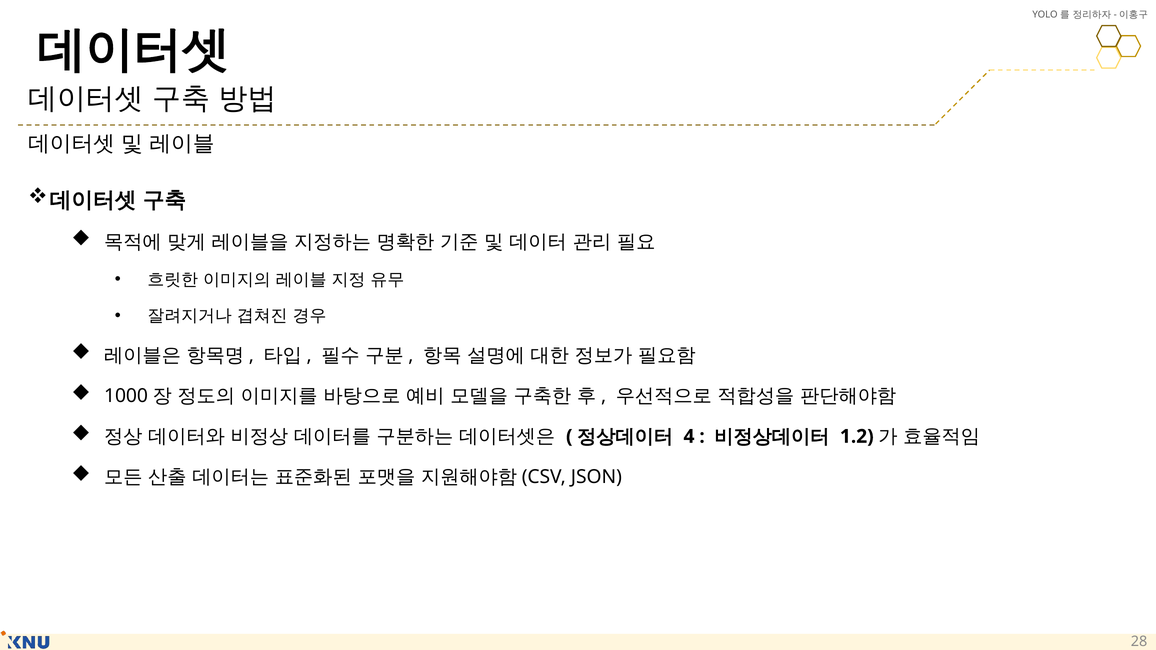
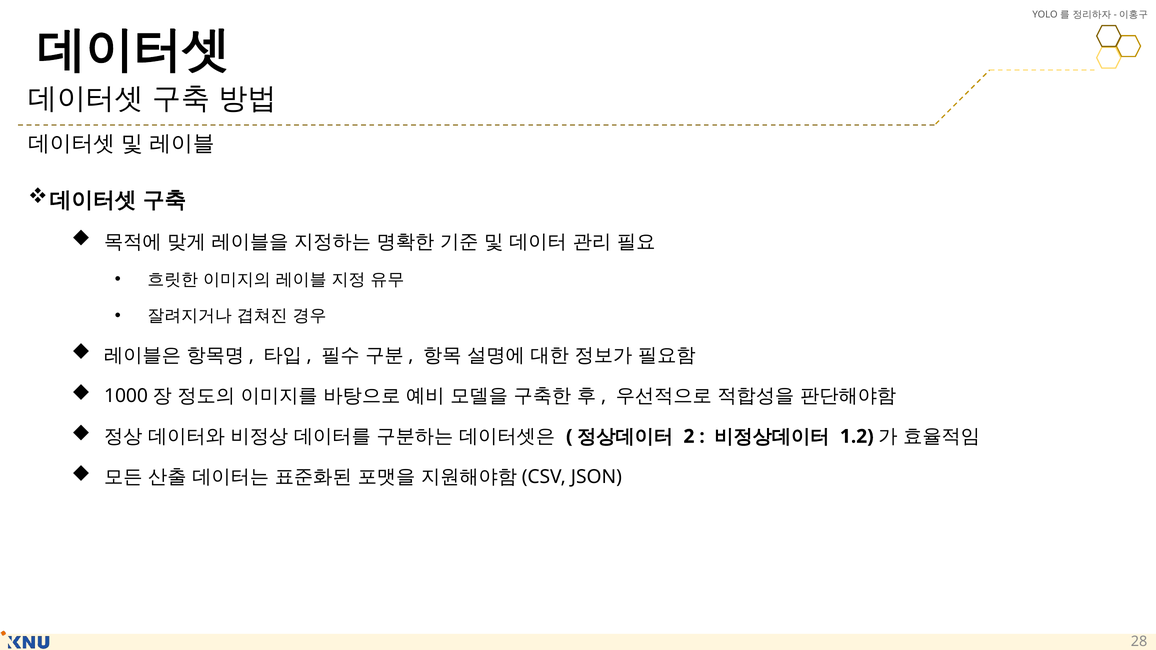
4: 4 -> 2 (689, 437)
